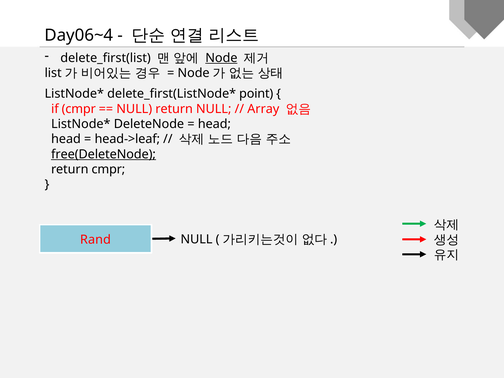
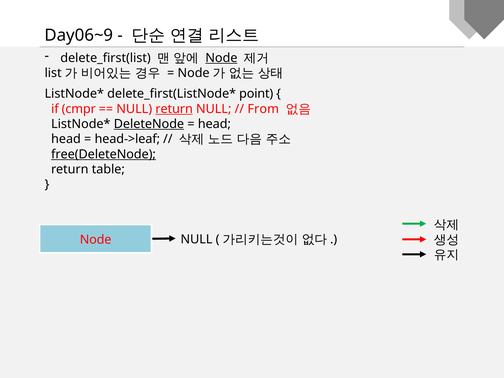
Day06~4: Day06~4 -> Day06~9 (79, 35)
return underline: none -> present (174, 109)
Array: Array -> From (263, 109)
DeleteNode underline: none -> present (149, 124)
return cmpr: cmpr -> table (108, 169)
Rand: Rand -> Node (96, 240)
